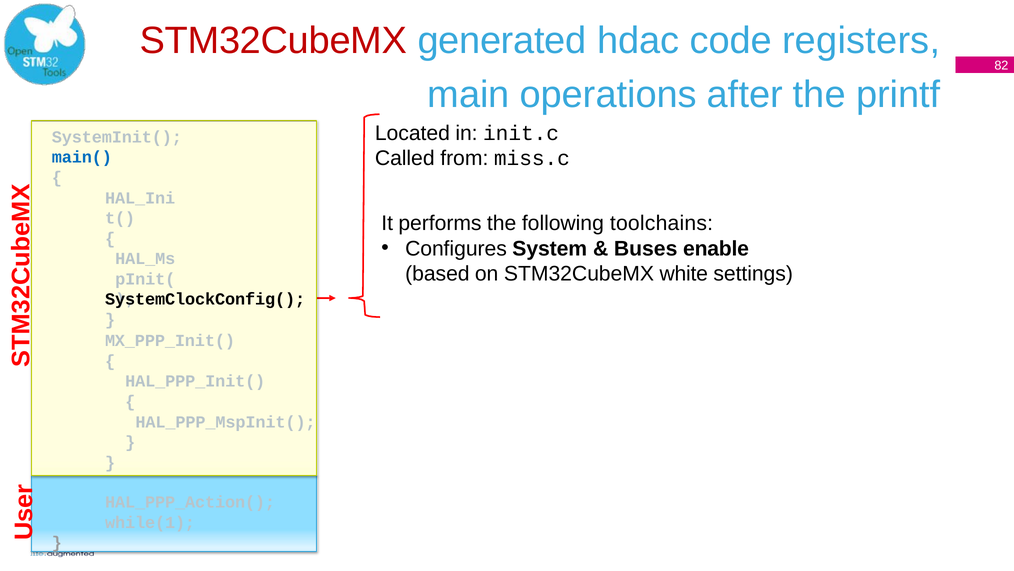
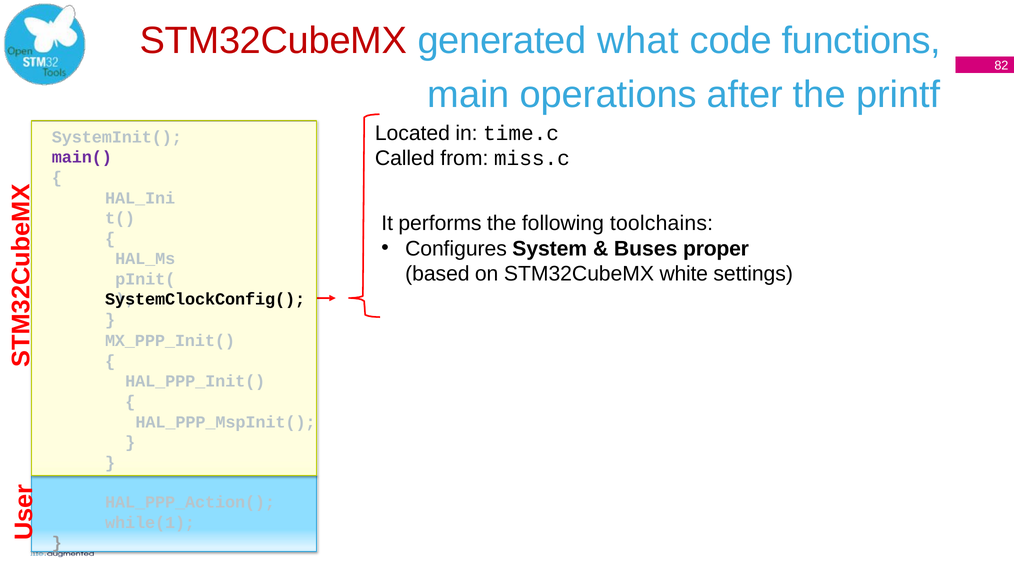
hdac: hdac -> what (638, 41)
registers: registers -> functions (861, 41)
init.c: init.c -> time.c (521, 133)
main( colour: blue -> purple (82, 157)
enable: enable -> proper (716, 249)
